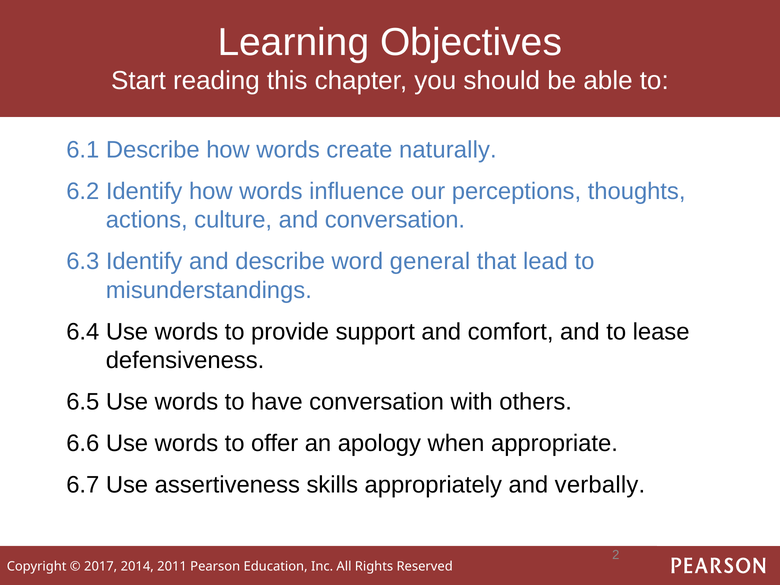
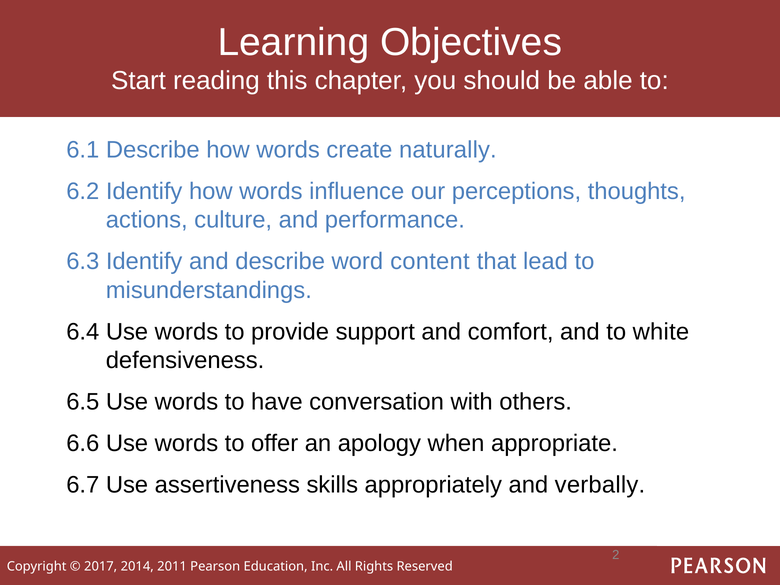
and conversation: conversation -> performance (395, 220)
general: general -> content (430, 262)
lease: lease -> white (661, 332)
